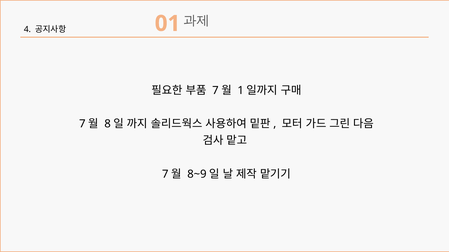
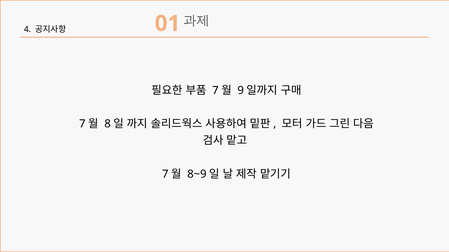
1: 1 -> 9 (241, 91)
